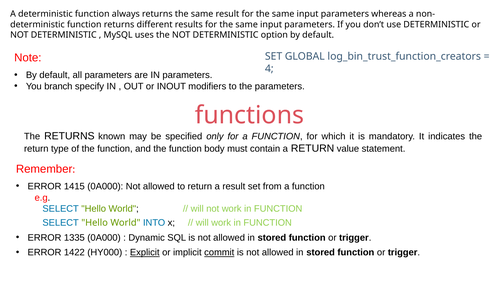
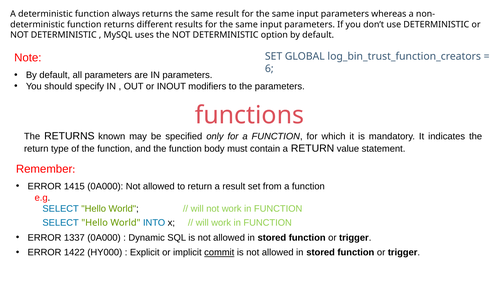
4: 4 -> 6 (269, 69)
branch: branch -> should (58, 86)
1335: 1335 -> 1337 (74, 237)
Explicit underline: present -> none (145, 252)
